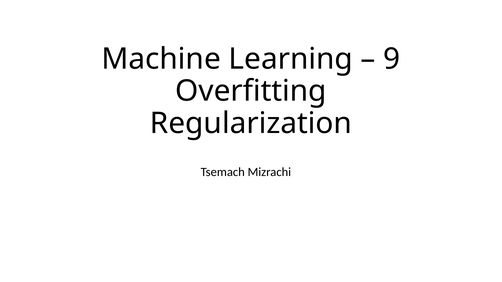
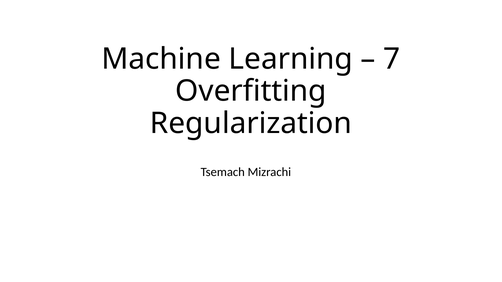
9: 9 -> 7 (392, 59)
